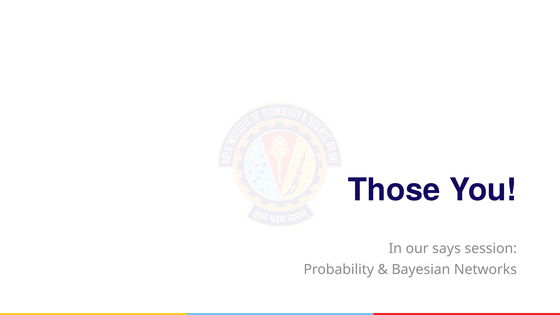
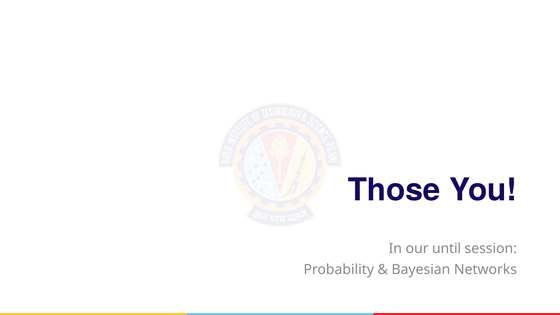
says: says -> until (447, 249)
